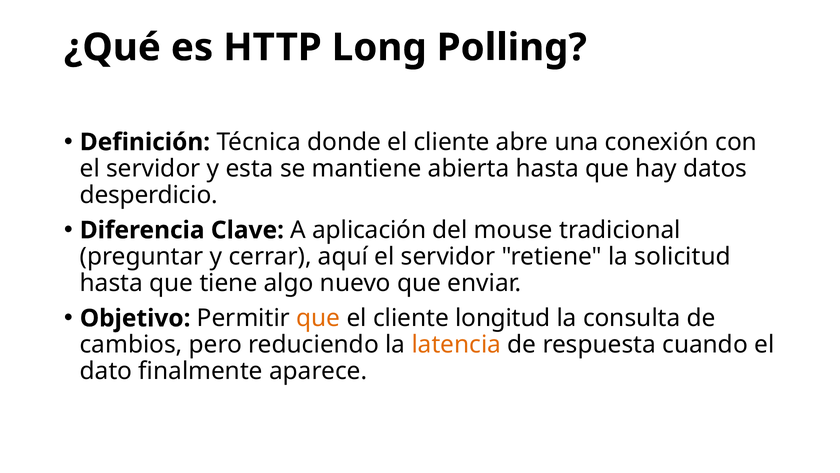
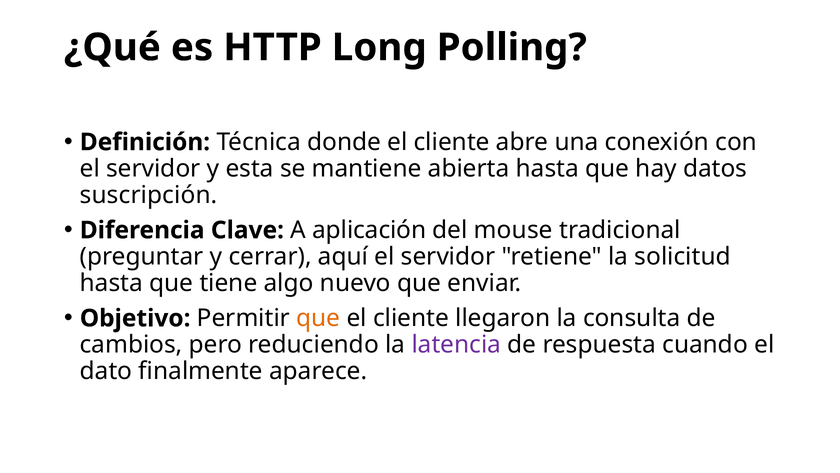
desperdicio: desperdicio -> suscripción (149, 195)
longitud: longitud -> llegaron (503, 318)
latencia colour: orange -> purple (456, 344)
